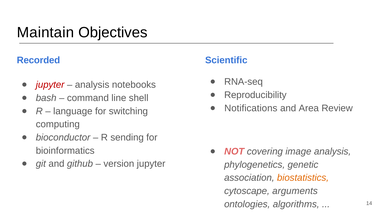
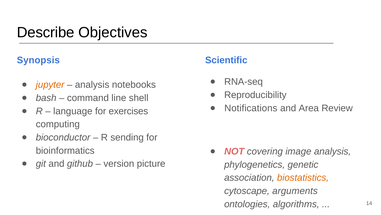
Maintain: Maintain -> Describe (46, 32)
Recorded: Recorded -> Synopsis (38, 60)
jupyter colour: red -> orange (50, 84)
switching: switching -> exercises (128, 111)
version jupyter: jupyter -> picture (151, 163)
